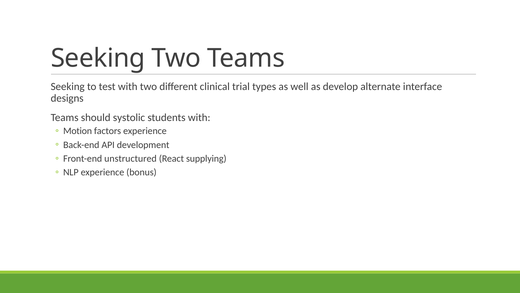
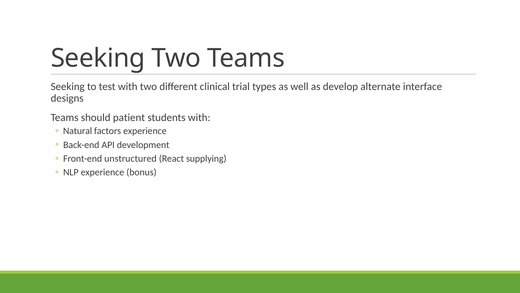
systolic: systolic -> patient (129, 117)
Motion: Motion -> Natural (78, 131)
